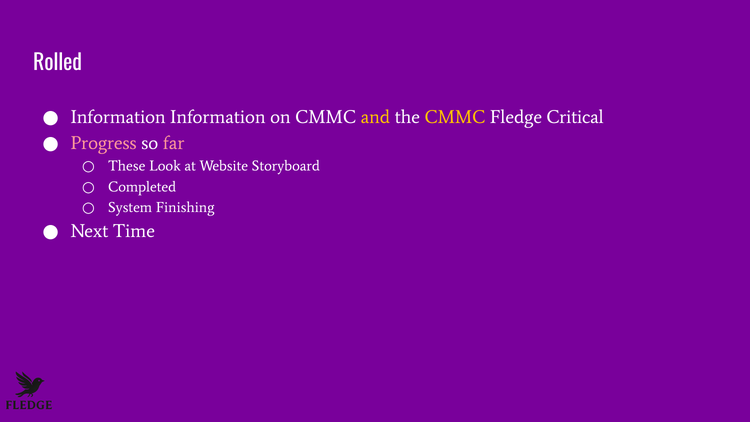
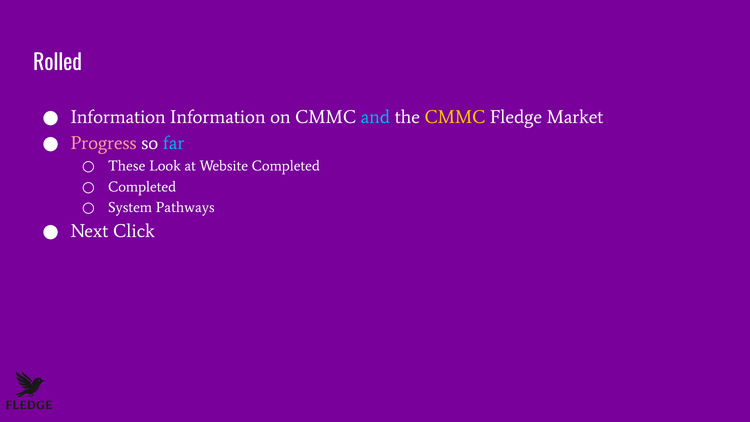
and colour: yellow -> light blue (375, 117)
Critical: Critical -> Market (575, 117)
far colour: pink -> light blue (174, 143)
Website Storyboard: Storyboard -> Completed (286, 166)
Finishing: Finishing -> Pathways (185, 207)
Time: Time -> Click (134, 231)
